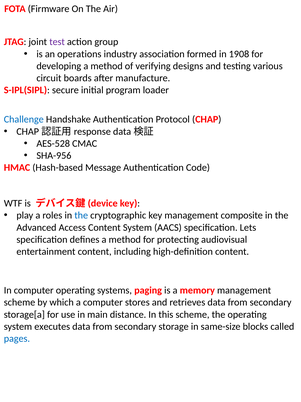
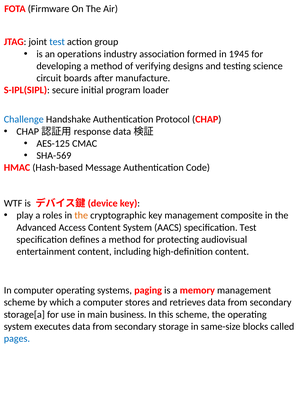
test colour: purple -> blue (57, 42)
1908: 1908 -> 1945 (239, 54)
various: various -> science (268, 66)
AES-528: AES-528 -> AES-125 (53, 143)
SHA-956: SHA-956 -> SHA-569 (54, 155)
the colour: blue -> orange (81, 215)
specification Lets: Lets -> Test (248, 227)
distance: distance -> business (128, 314)
